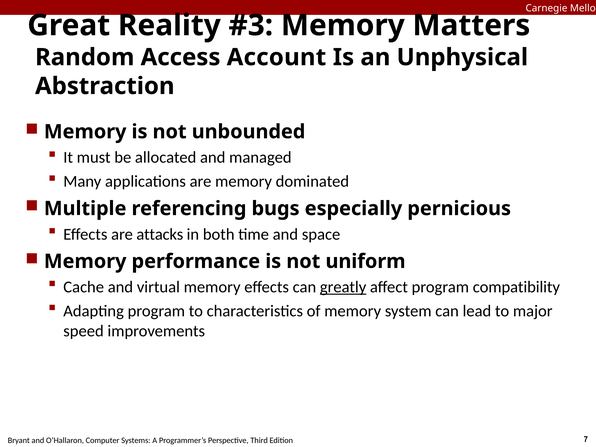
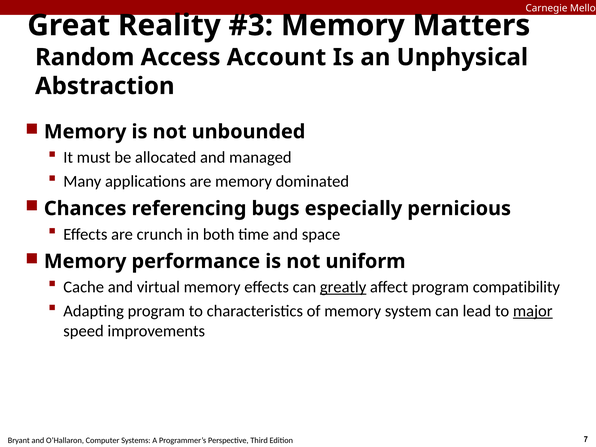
Multiple: Multiple -> Chances (85, 209)
attacks: attacks -> crunch (160, 234)
major underline: none -> present (533, 311)
